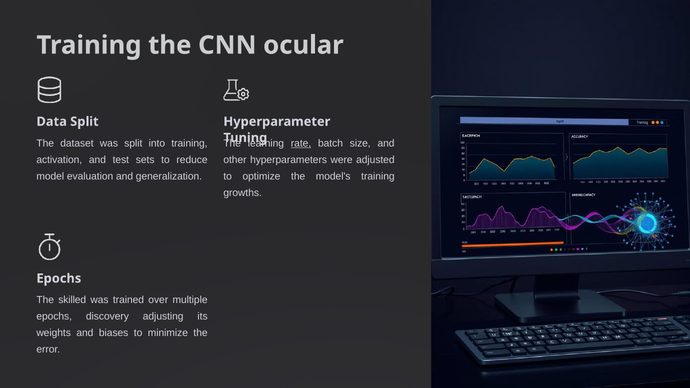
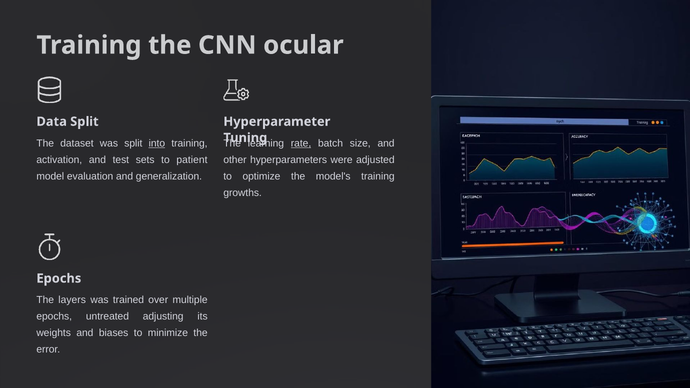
into underline: none -> present (157, 143)
reduce: reduce -> patient (192, 160)
skilled: skilled -> layers (72, 300)
discovery: discovery -> untreated (107, 317)
